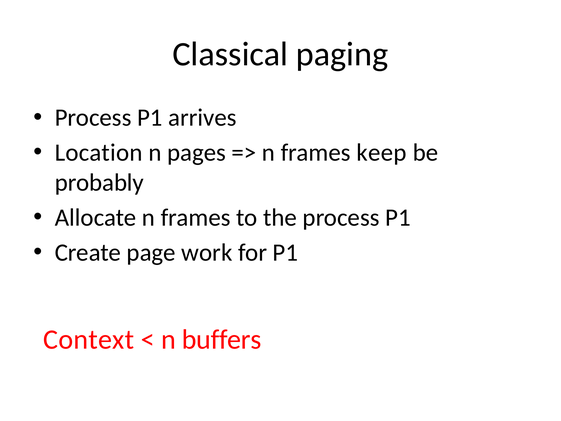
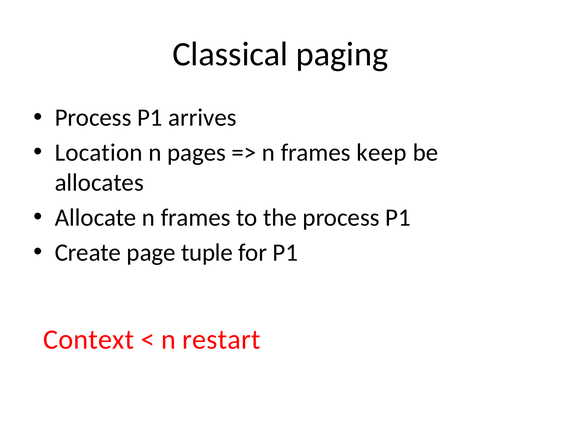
probably: probably -> allocates (99, 183)
work: work -> tuple (207, 252)
buffers: buffers -> restart (221, 339)
